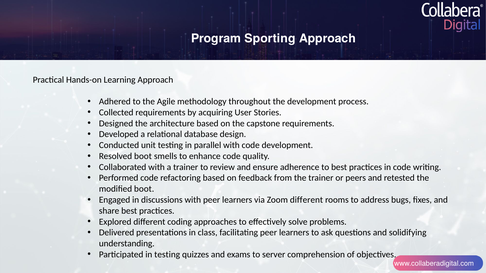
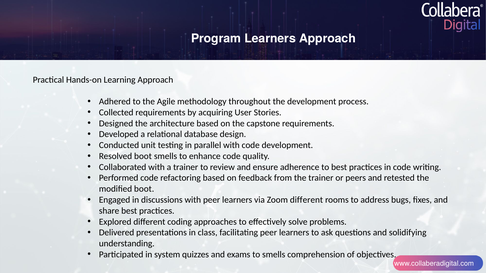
Program Sporting: Sporting -> Learners (270, 39)
in testing: testing -> system (167, 255)
to server: server -> smells (274, 255)
